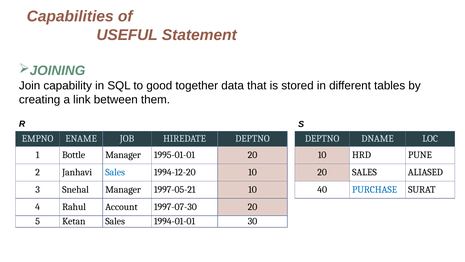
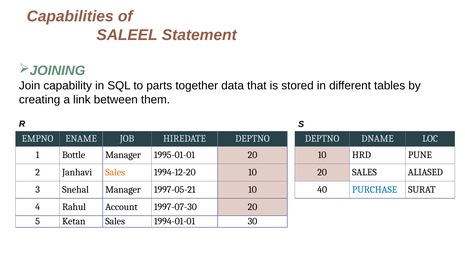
USEFUL: USEFUL -> SALEEL (127, 35)
good: good -> parts (159, 86)
Sales colour: blue -> orange (115, 172)
